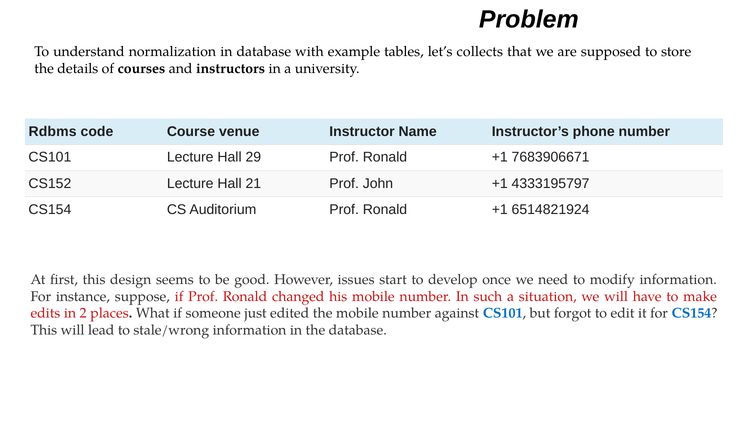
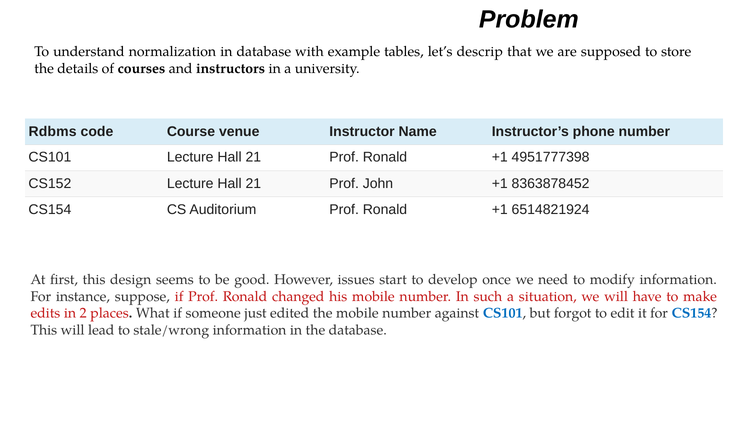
collects: collects -> descrip (480, 52)
CS101 Lecture Hall 29: 29 -> 21 (253, 157)
7683906671: 7683906671 -> 4951777398 (551, 157)
4333195797: 4333195797 -> 8363878452 (551, 183)
